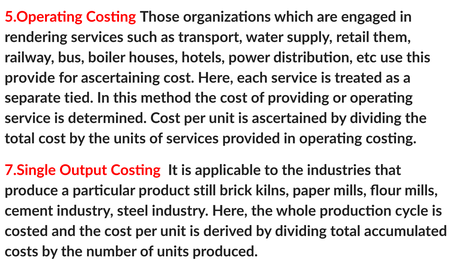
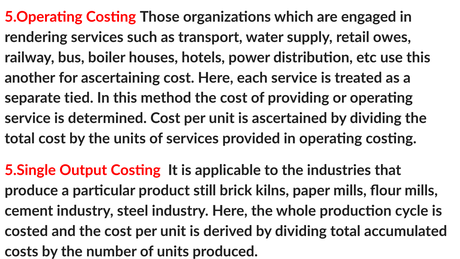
them: them -> owes (392, 37)
provide: provide -> another (30, 78)
7.Single: 7.Single -> 5.Single (30, 170)
